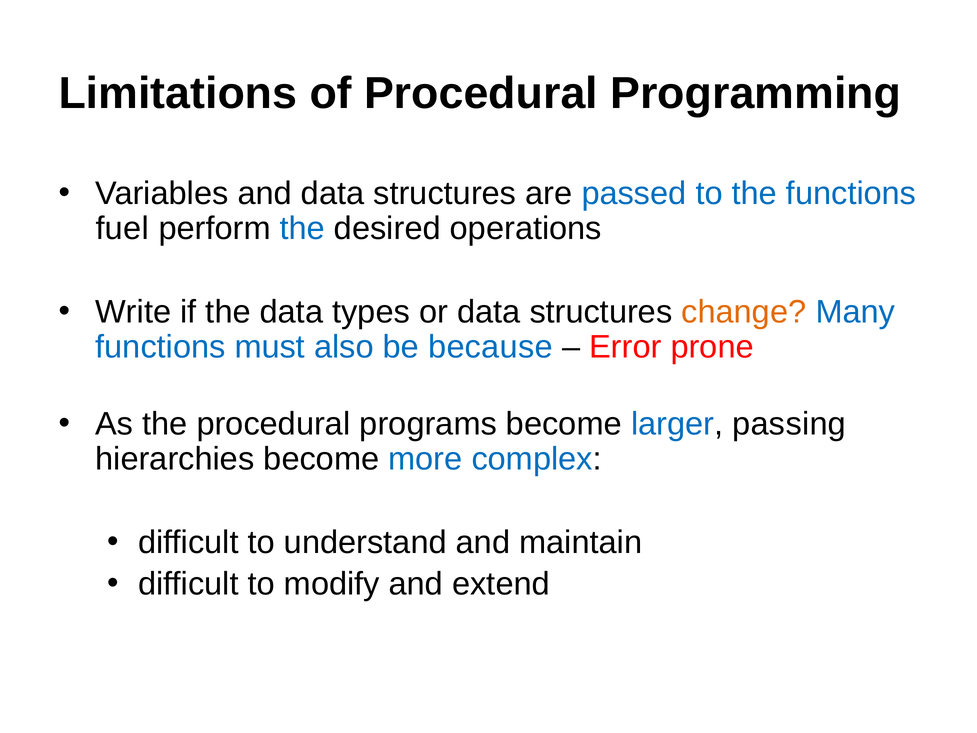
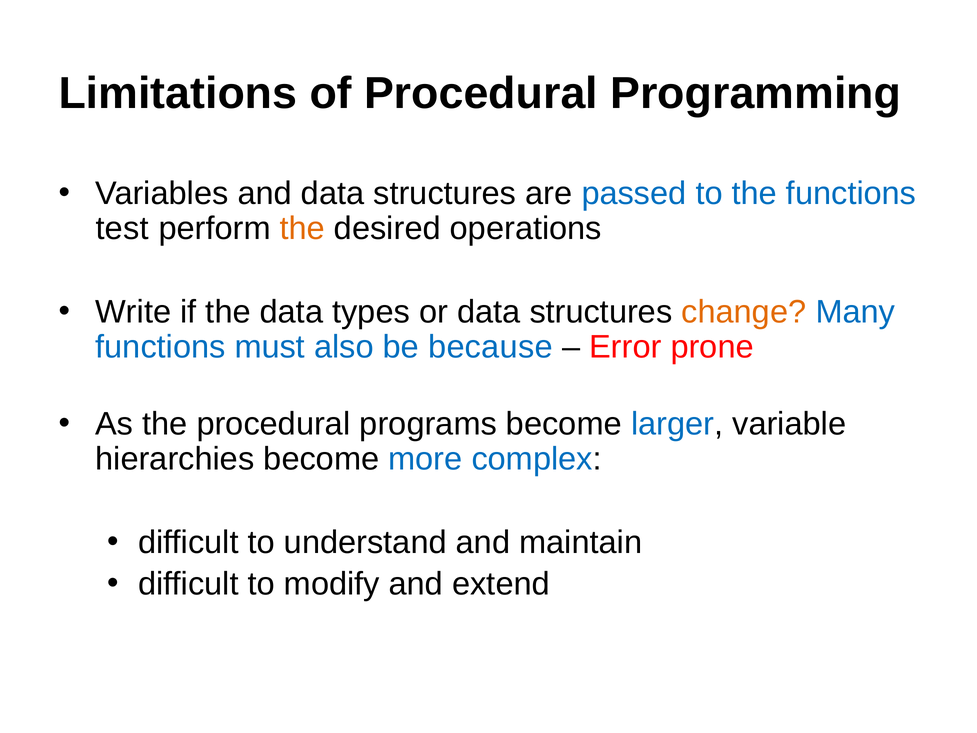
fuel: fuel -> test (122, 228)
the colour: blue -> orange (302, 228)
passing: passing -> variable (789, 424)
